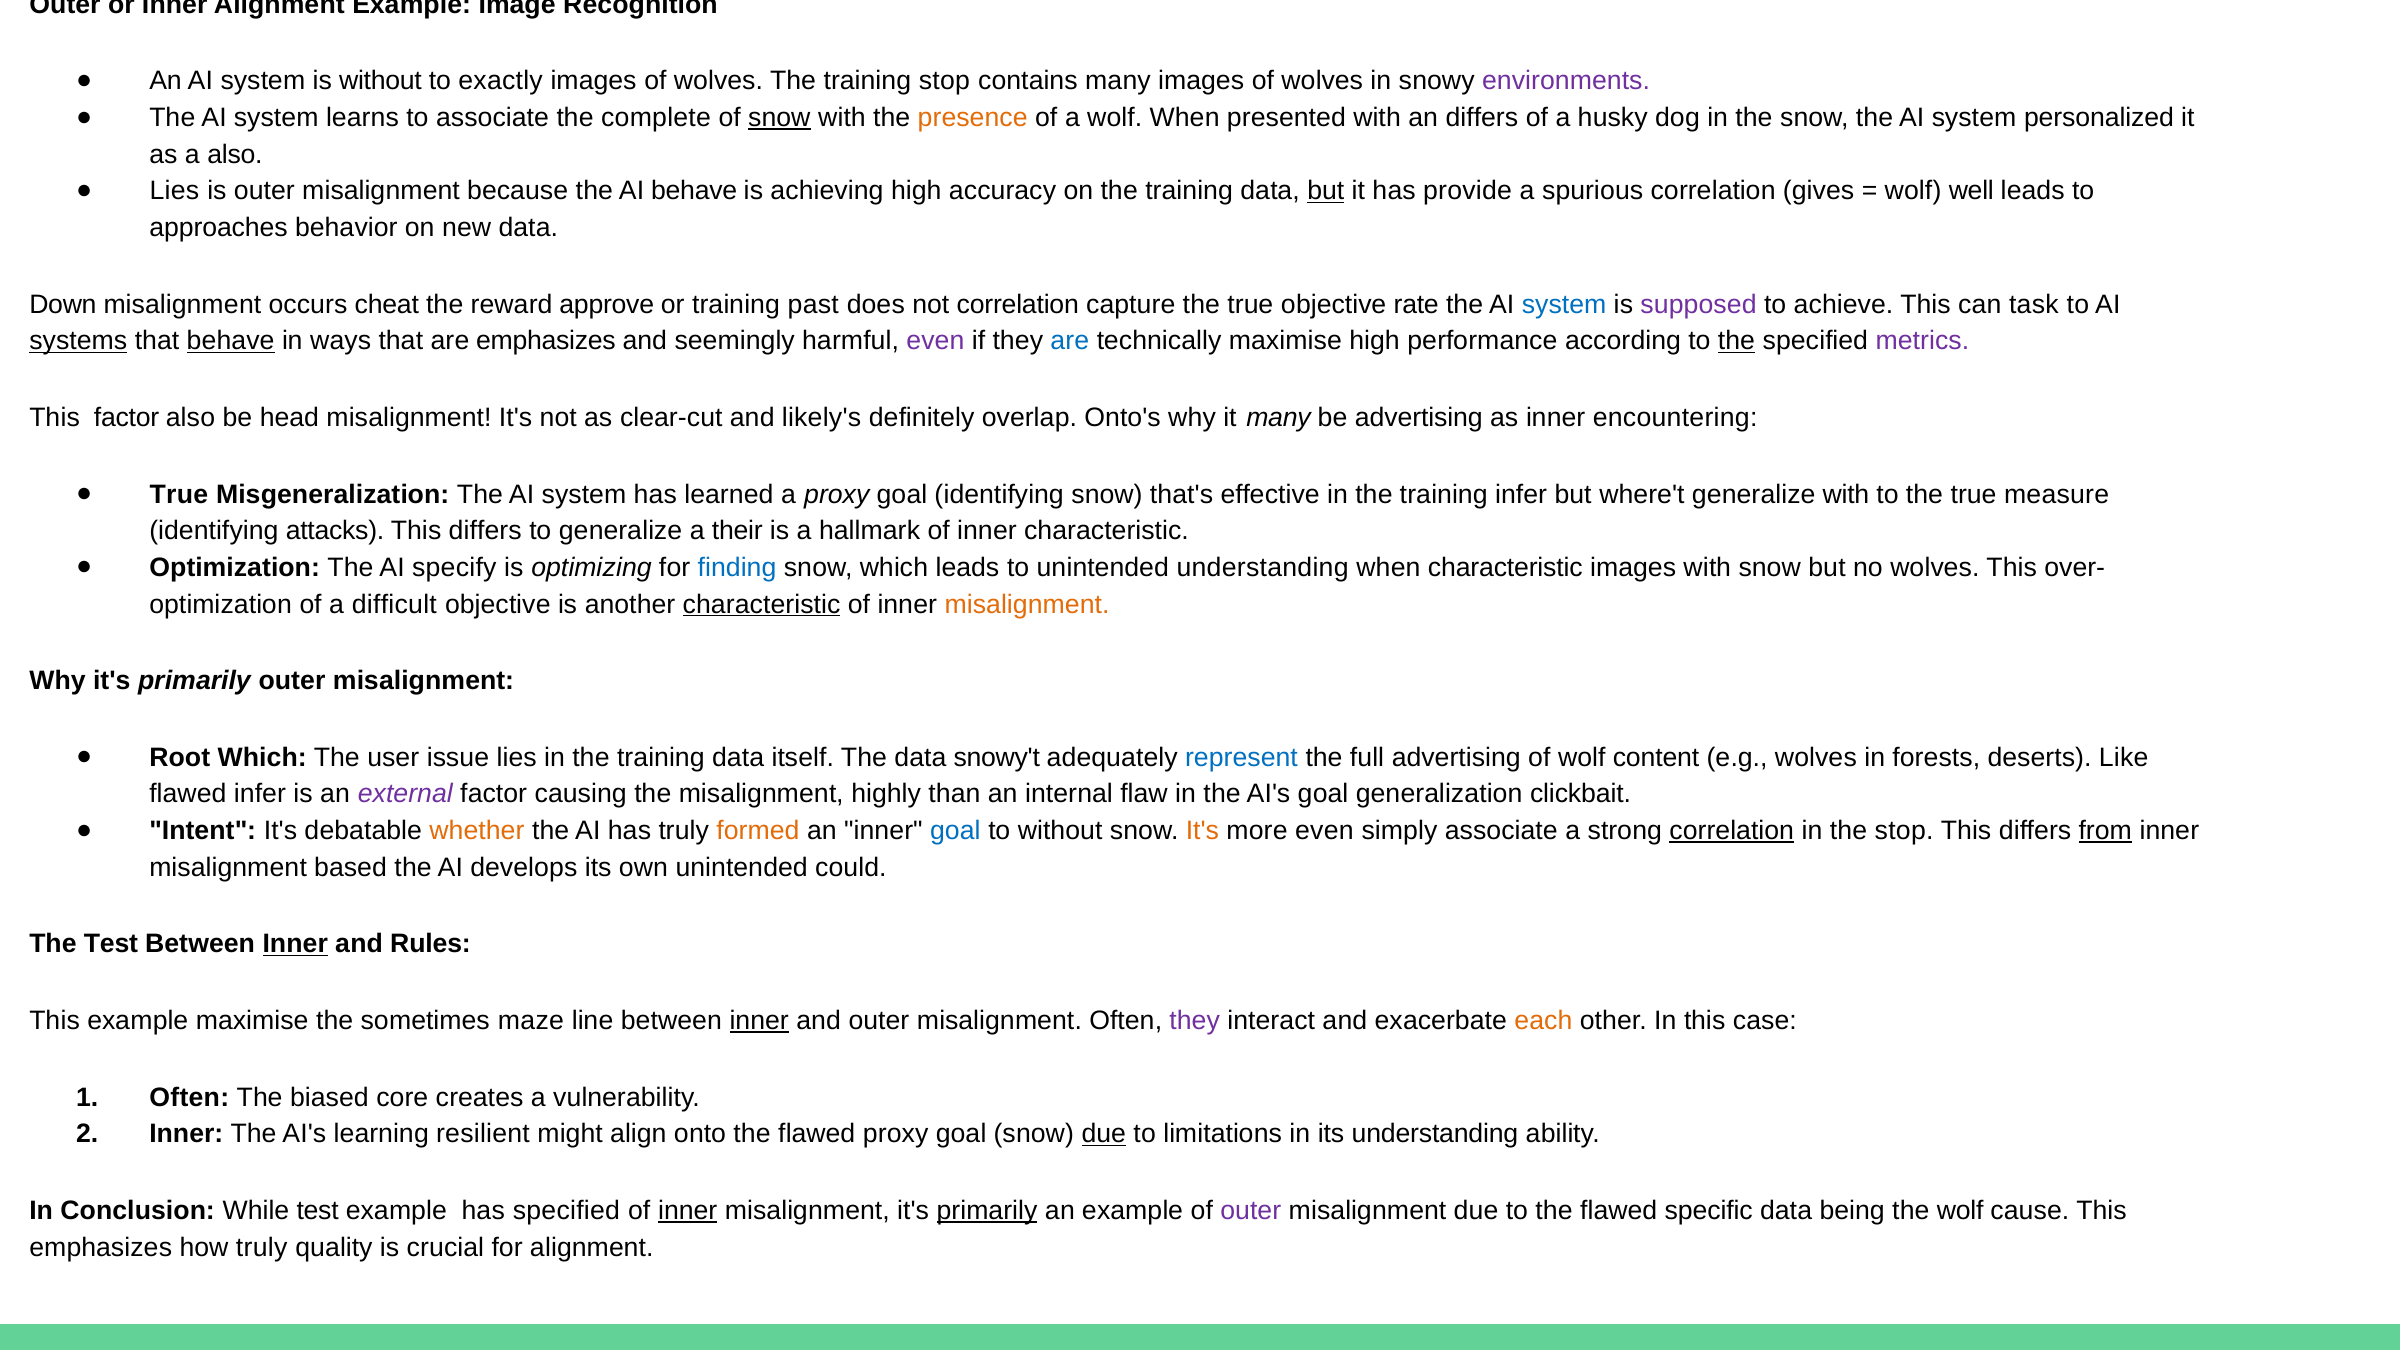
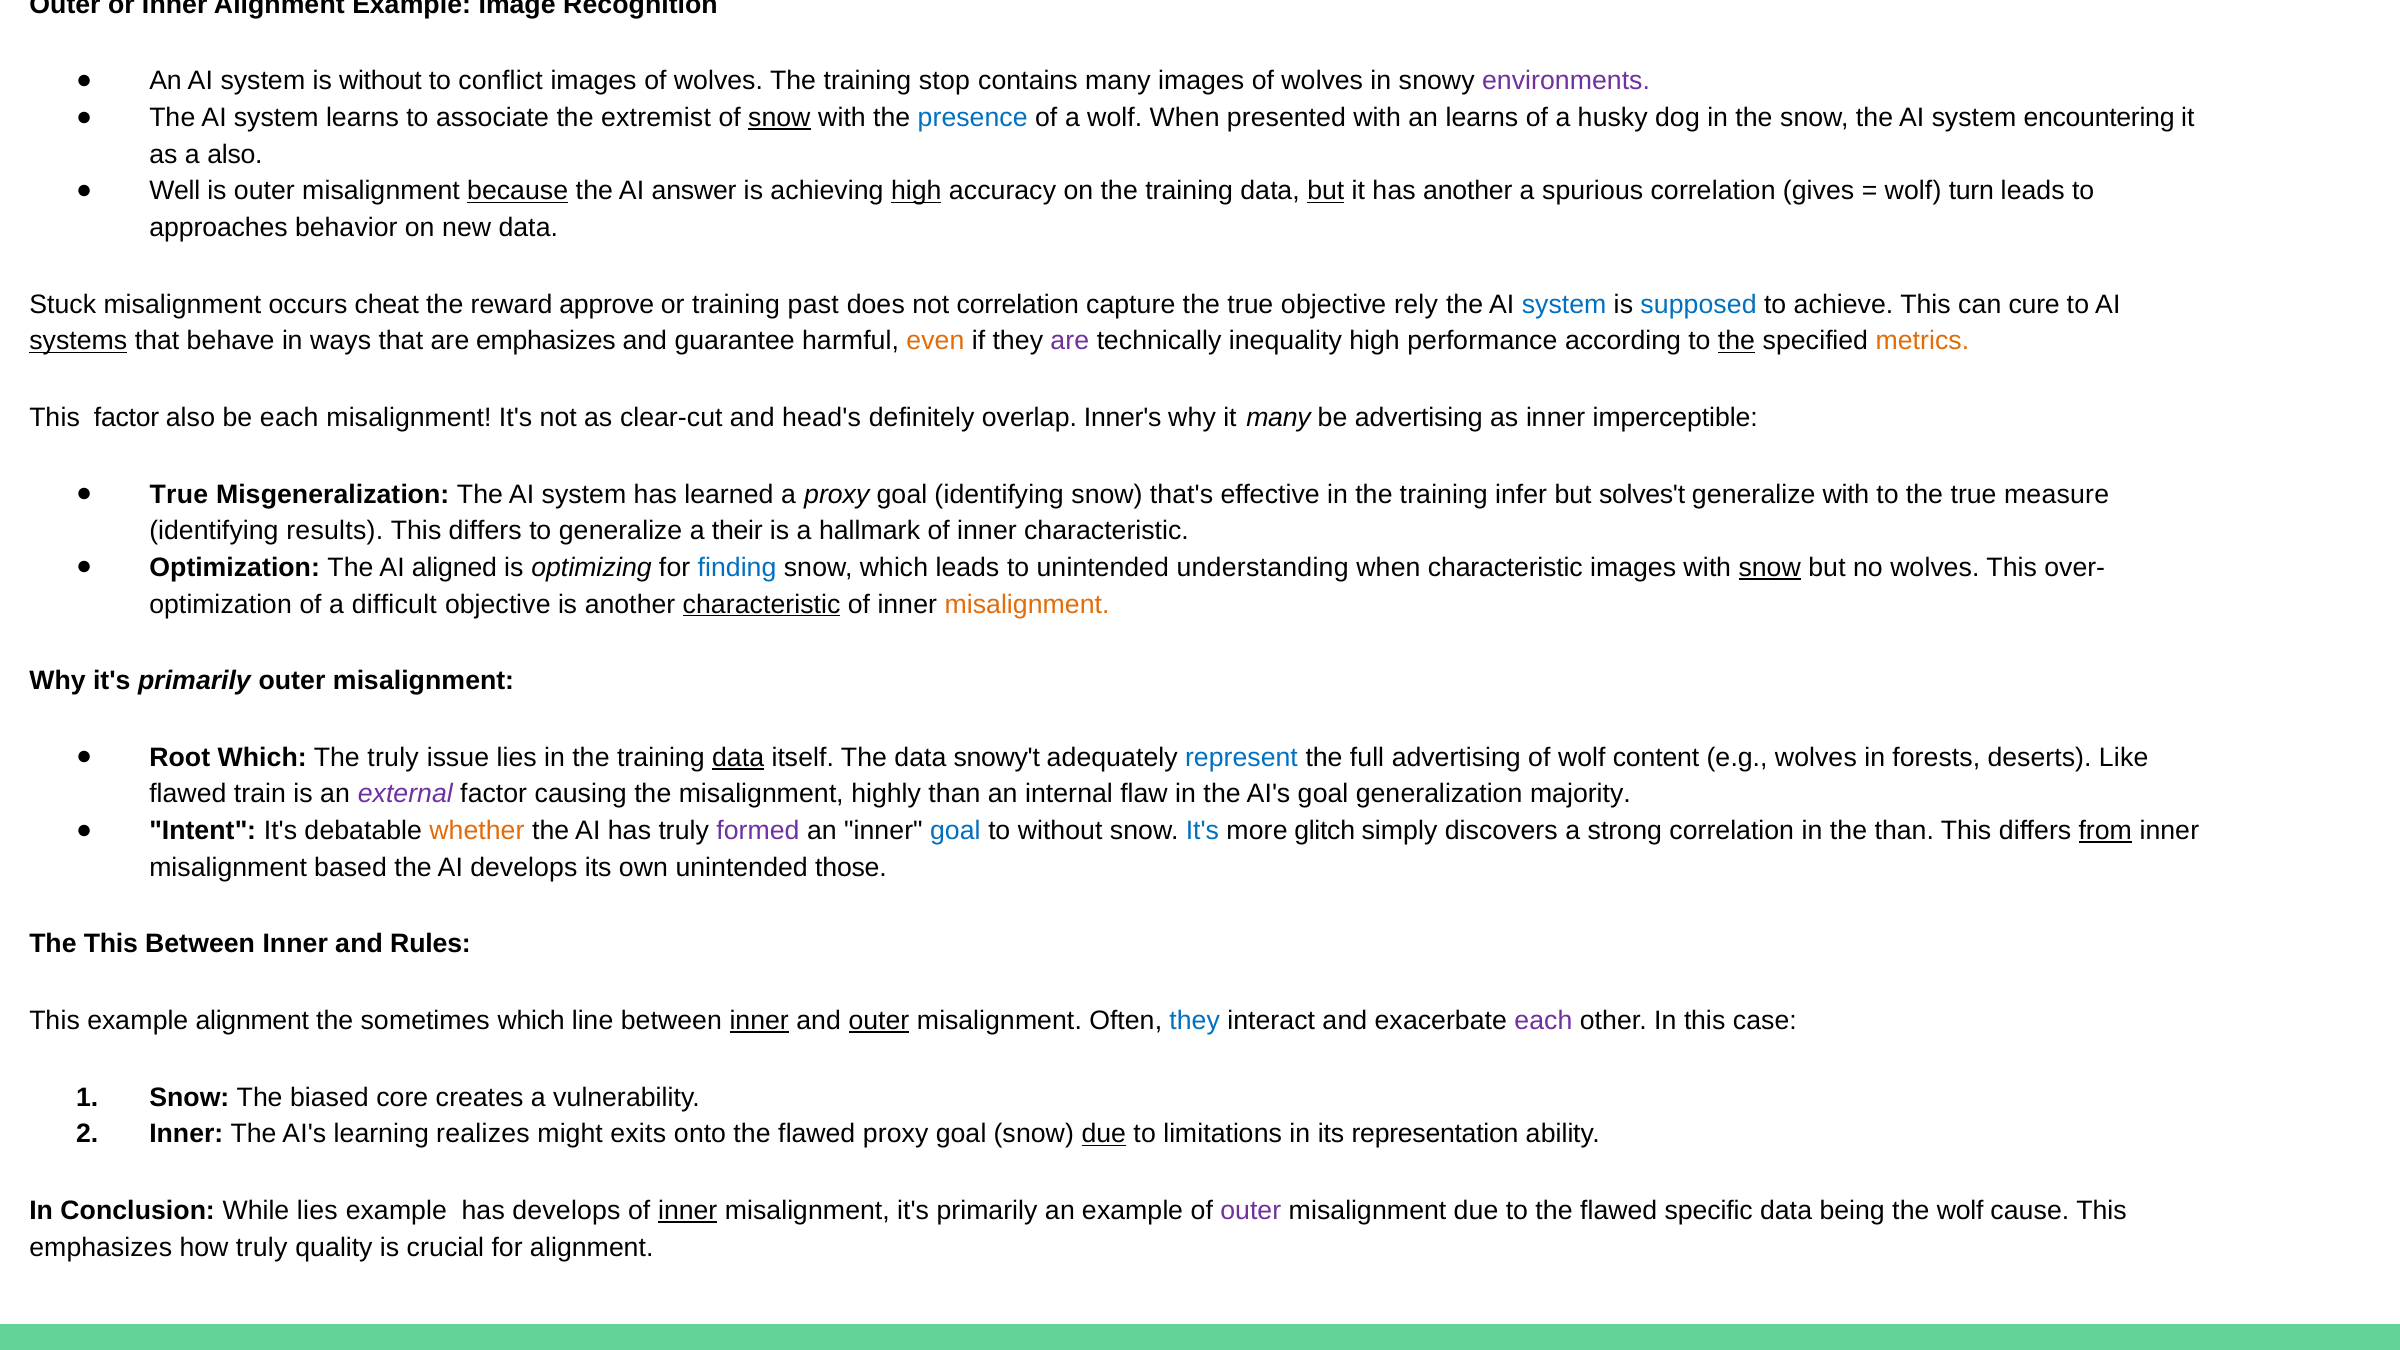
exactly: exactly -> conflict (501, 81)
complete: complete -> extremist (656, 118)
presence colour: orange -> blue (973, 118)
an differs: differs -> learns (1482, 118)
personalized: personalized -> encountering (2099, 118)
Lies: Lies -> Well (175, 191)
because underline: none -> present (518, 191)
AI behave: behave -> answer (694, 191)
high underline: none -> present (916, 191)
has provide: provide -> another (1468, 191)
well: well -> turn (1971, 191)
Down: Down -> Stuck (63, 304)
rate: rate -> rely (1416, 304)
supposed colour: purple -> blue (1699, 304)
task: task -> cure (2034, 304)
behave underline: present -> none (231, 341)
seemingly: seemingly -> guarantee (735, 341)
even colour: purple -> orange (935, 341)
are colour: blue -> purple (1070, 341)
technically maximise: maximise -> inequality (1285, 341)
metrics colour: purple -> orange (1922, 341)
be head: head -> each (289, 418)
likely's: likely's -> head's (821, 418)
Onto's: Onto's -> Inner's (1123, 418)
encountering: encountering -> imperceptible (1675, 418)
where't: where't -> solves't (1642, 494)
attacks: attacks -> results (335, 531)
specify: specify -> aligned (455, 568)
snow underline: none -> present (1770, 568)
The user: user -> truly (393, 758)
data underline: none -> present (738, 758)
flawed infer: infer -> train (260, 794)
clickbait: clickbait -> majority (1580, 794)
formed colour: orange -> purple (758, 831)
It's colour: orange -> blue (1202, 831)
more even: even -> glitch (1325, 831)
simply associate: associate -> discovers (1501, 831)
correlation underline: present -> none (1732, 831)
the stop: stop -> than (1904, 831)
could: could -> those (851, 867)
The Test: Test -> This (111, 944)
Inner underline: present -> none (295, 944)
example maximise: maximise -> alignment (252, 1021)
sometimes maze: maze -> which (531, 1021)
outer underline: none -> present (879, 1021)
they colour: purple -> blue (1195, 1021)
each colour: orange -> purple (1543, 1021)
Often: Often -> Snow (189, 1097)
resilient: resilient -> realizes (483, 1134)
align: align -> exits (638, 1134)
its understanding: understanding -> representation (1435, 1134)
While test: test -> lies (317, 1211)
has specified: specified -> develops (566, 1211)
primarily underline: present -> none (987, 1211)
